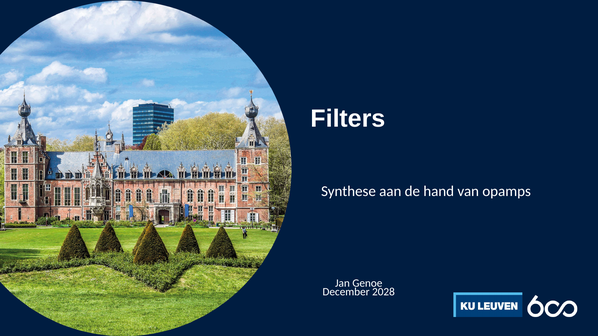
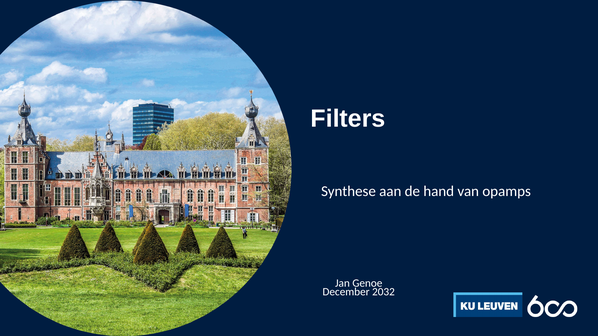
2028: 2028 -> 2032 (383, 292)
